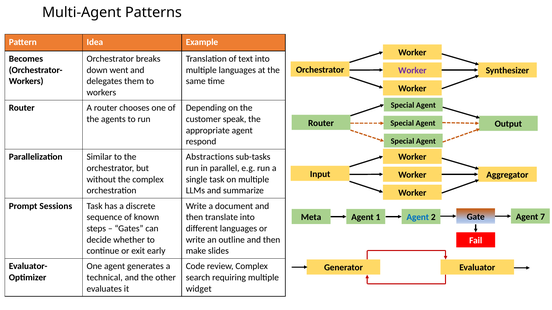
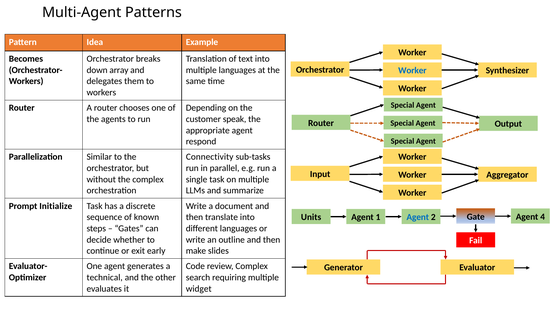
went: went -> array (119, 70)
Worker colour: purple -> blue (412, 71)
Abstractions: Abstractions -> Connectivity (210, 157)
Sessions: Sessions -> Initialize (56, 206)
7: 7 -> 4 (543, 217)
Meta: Meta -> Units (311, 217)
